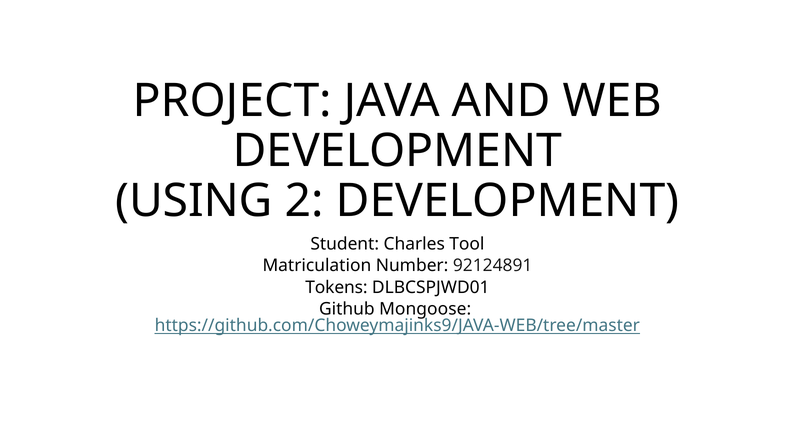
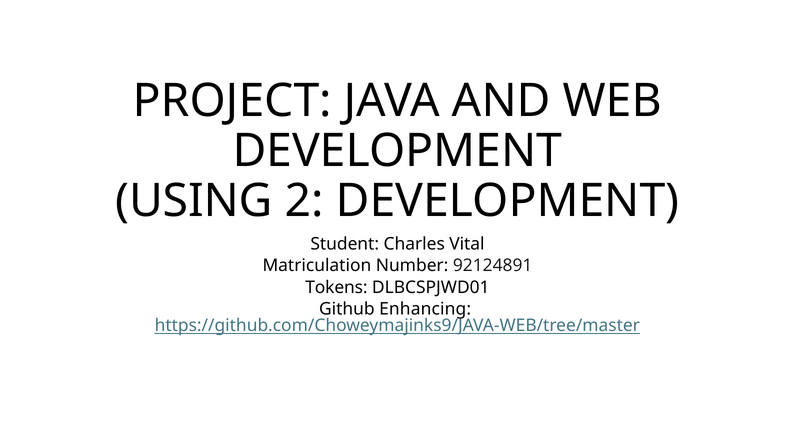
Tool: Tool -> Vital (467, 244)
Mongoose: Mongoose -> Enhancing (425, 309)
